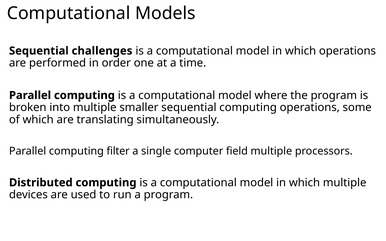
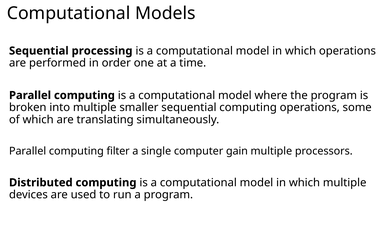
challenges: challenges -> processing (102, 51)
field: field -> gain (237, 151)
